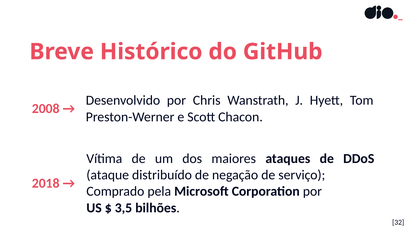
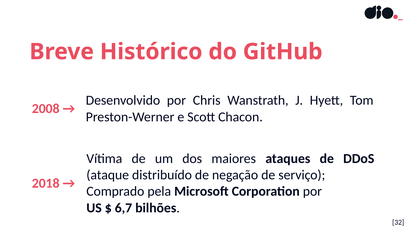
3,5: 3,5 -> 6,7 (123, 207)
